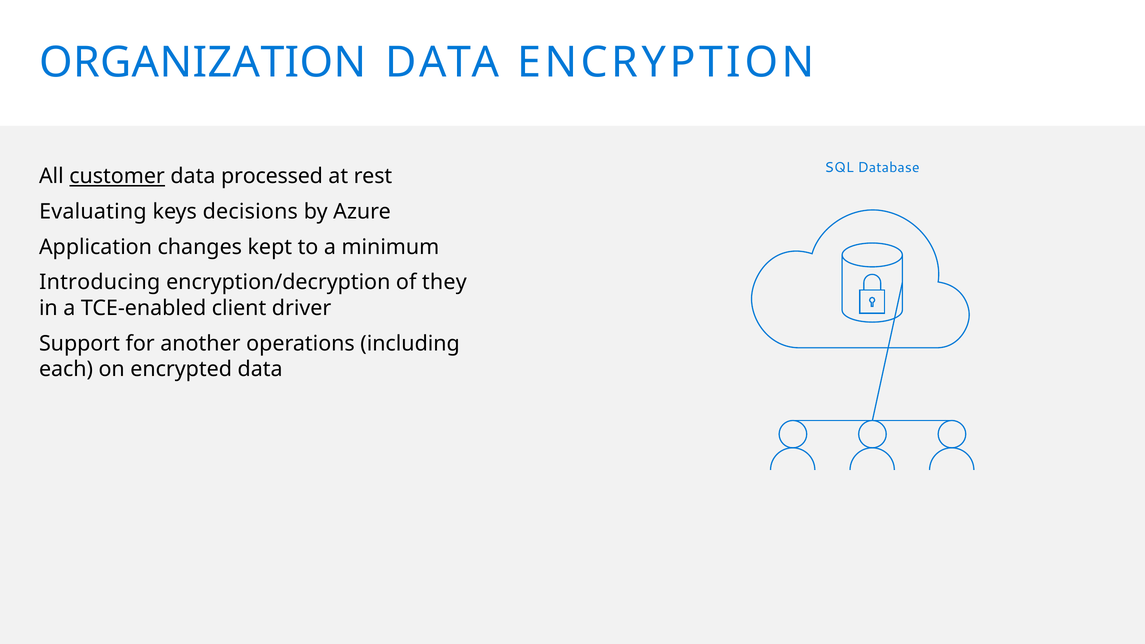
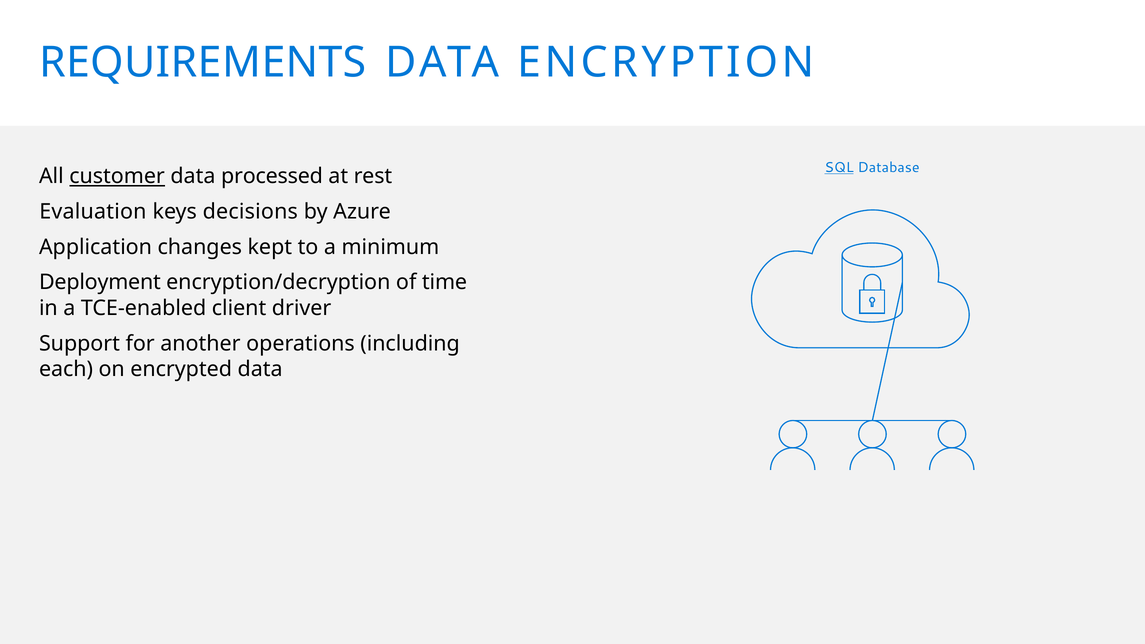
ORGANIZATION: ORGANIZATION -> REQUIREMENTS (203, 63)
SQL underline: none -> present (839, 168)
Evaluating: Evaluating -> Evaluation (93, 212)
Introducing: Introducing -> Deployment (100, 282)
they: they -> time (445, 282)
